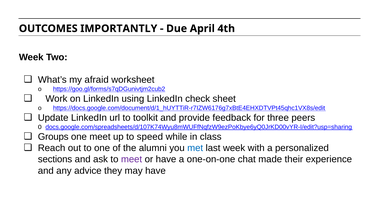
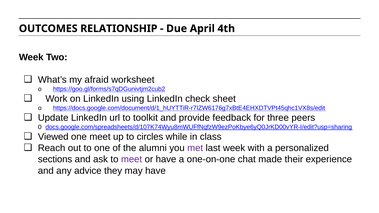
IMPORTANTLY: IMPORTANTLY -> RELATIONSHIP (119, 29)
Groups: Groups -> Viewed (53, 137)
speed: speed -> circles (150, 137)
met colour: blue -> purple (195, 148)
